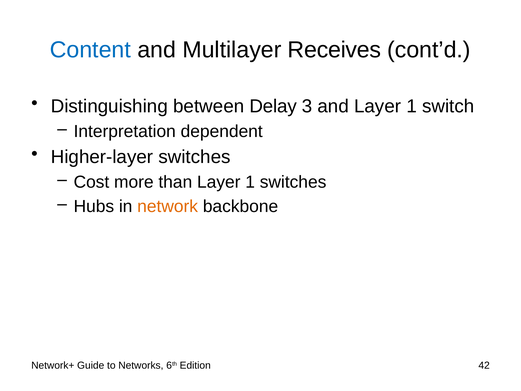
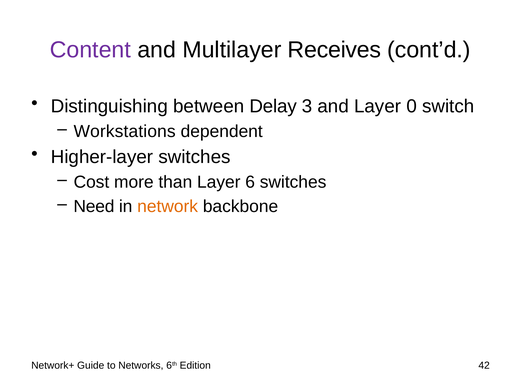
Content colour: blue -> purple (90, 50)
and Layer 1: 1 -> 0 (412, 106)
Interpretation: Interpretation -> Workstations (125, 131)
than Layer 1: 1 -> 6 (250, 182)
Hubs: Hubs -> Need (94, 206)
